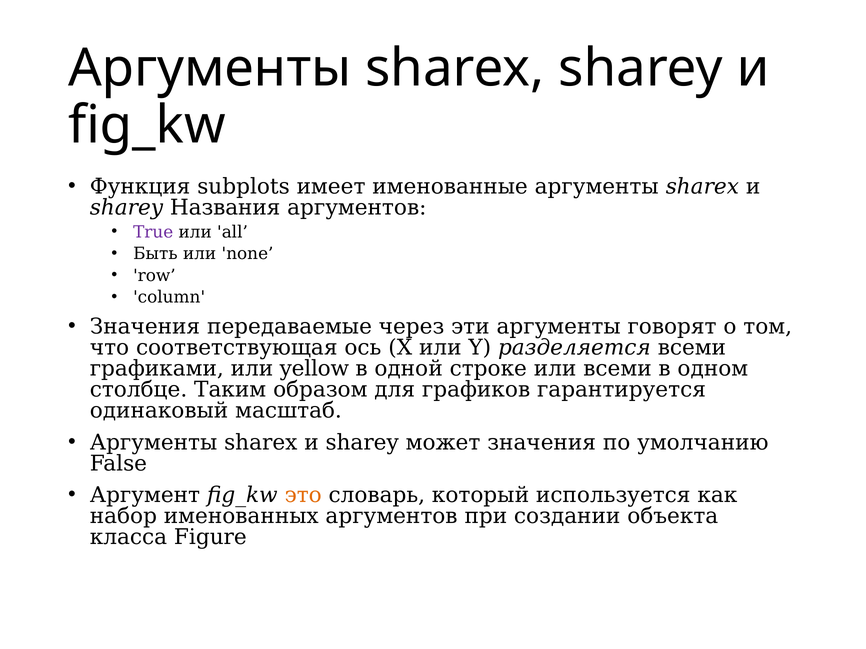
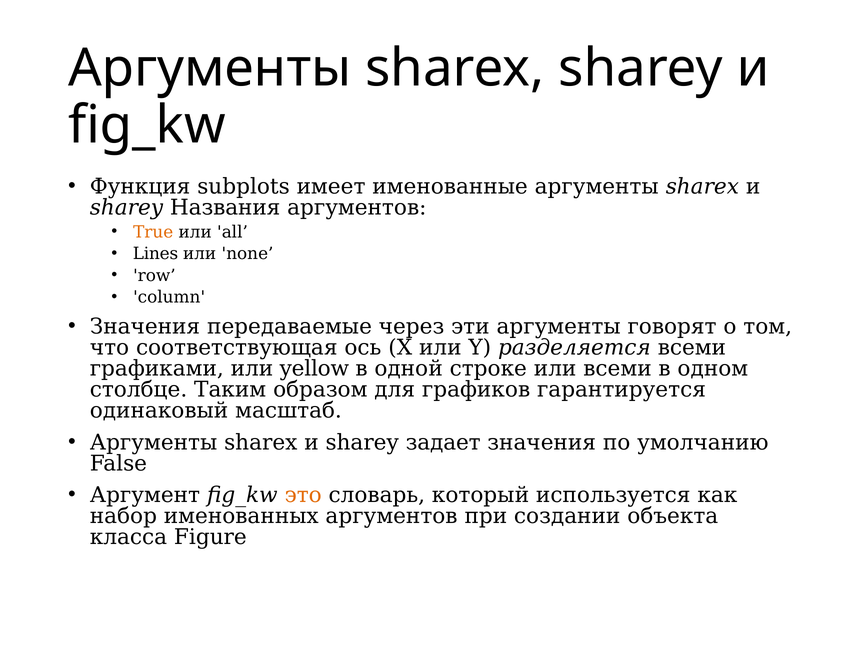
True colour: purple -> orange (153, 232)
Быть: Быть -> Lines (156, 254)
может: может -> задает (443, 443)
